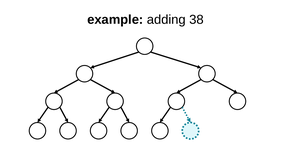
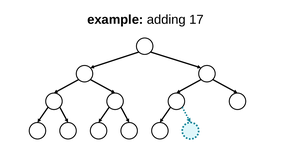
38: 38 -> 17 (197, 20)
